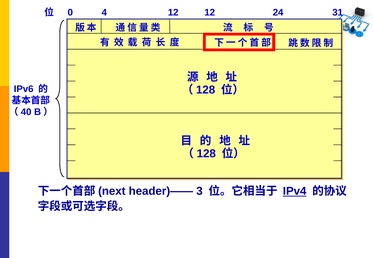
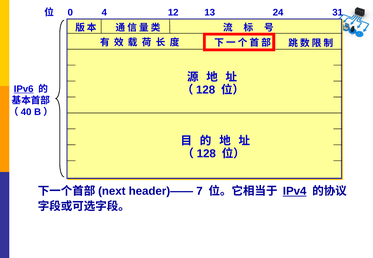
4 12: 12 -> 13 (210, 12)
IPv6 underline: none -> present (24, 89)
3: 3 -> 7 (199, 191)
